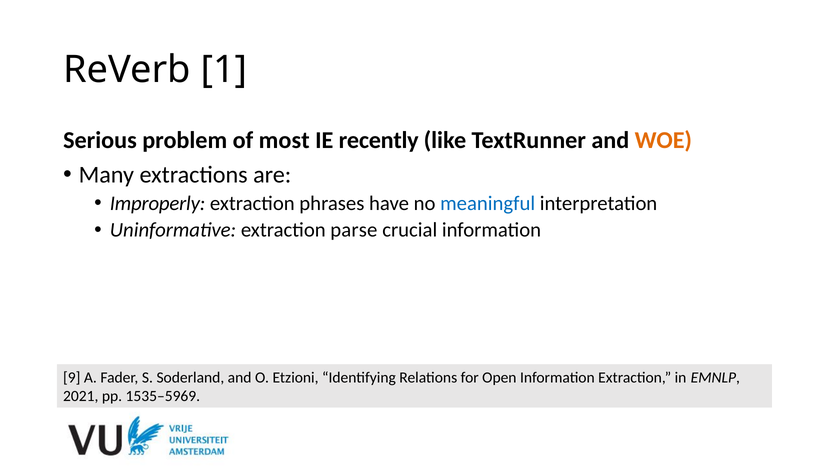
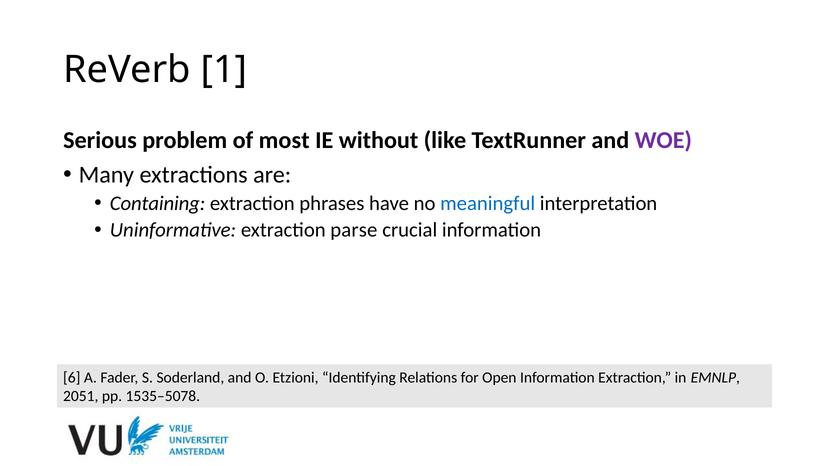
recently: recently -> without (379, 140)
WOE colour: orange -> purple (663, 140)
Improperly: Improperly -> Containing (158, 203)
9: 9 -> 6 (72, 378)
2021: 2021 -> 2051 (81, 397)
1535–5969: 1535–5969 -> 1535–5078 (163, 397)
